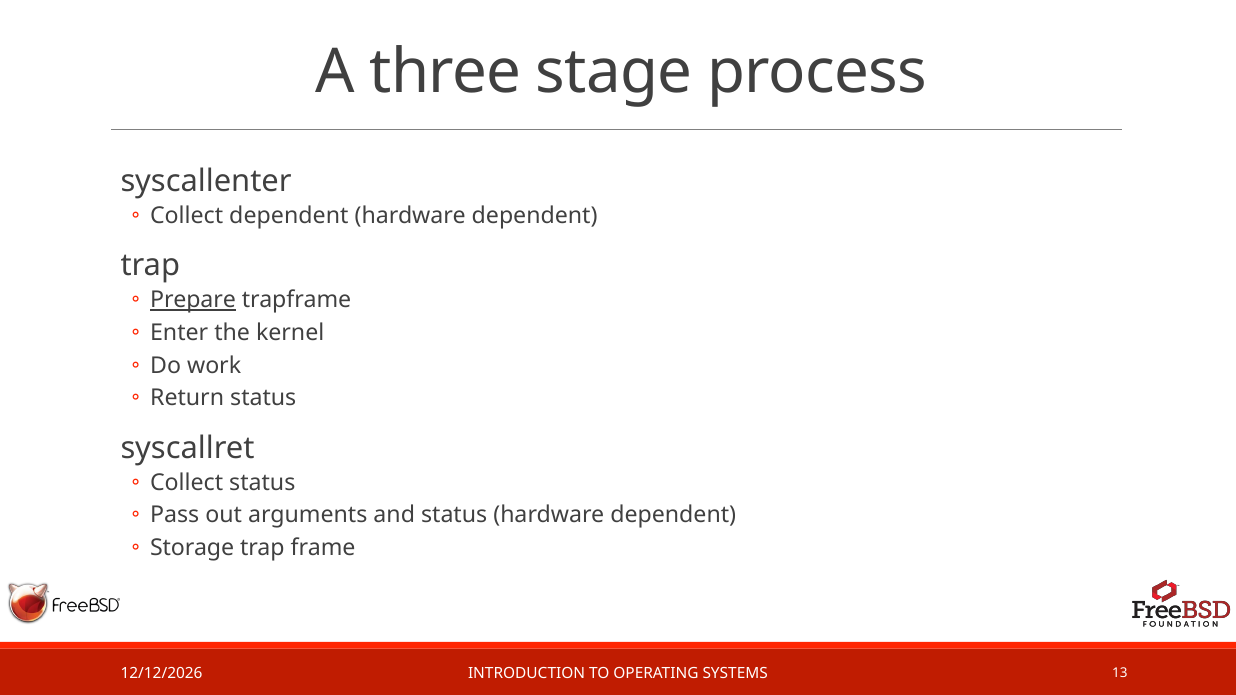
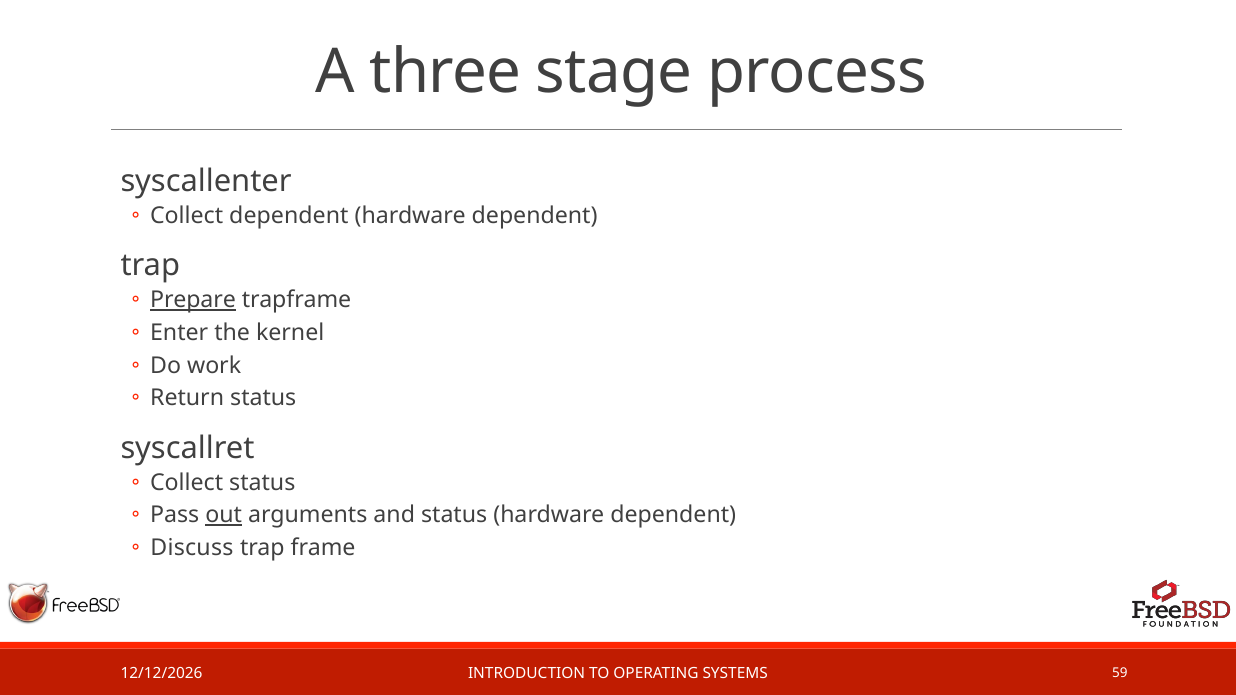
out underline: none -> present (224, 515)
Storage: Storage -> Discuss (192, 548)
13: 13 -> 59 (1120, 673)
